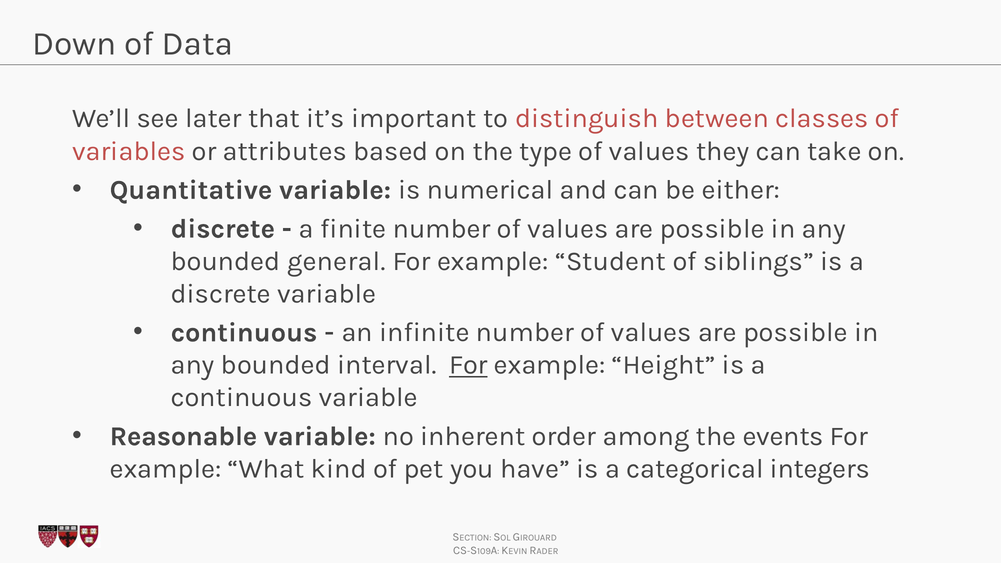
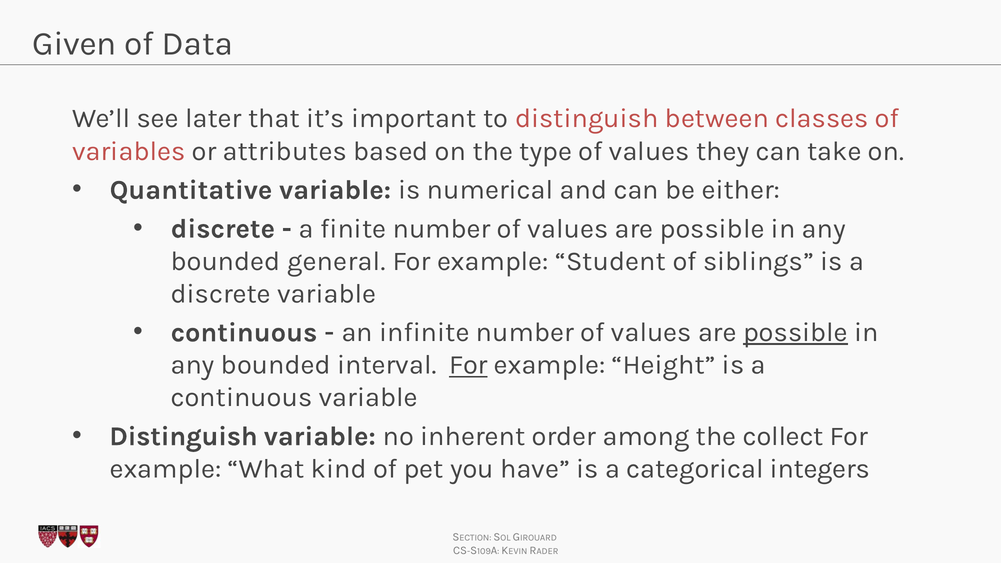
Down: Down -> Given (74, 44)
possible underline: none -> present (796, 332)
Reasonable: Reasonable -> Distinguish (183, 436)
events: events -> collect (783, 436)
